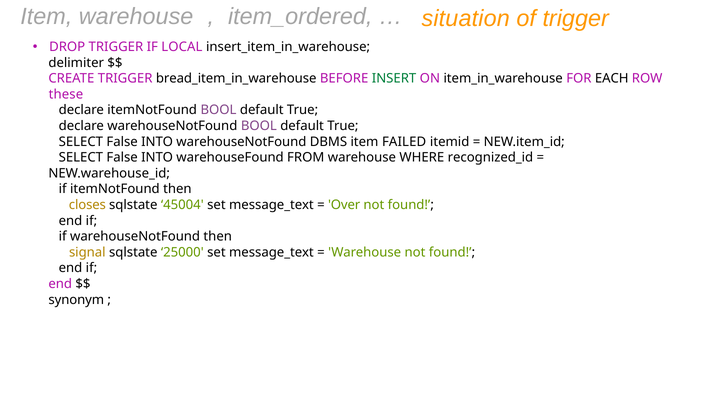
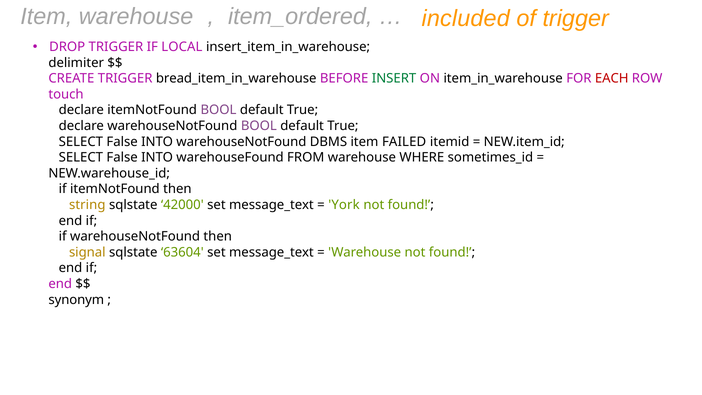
situation: situation -> included (466, 18)
EACH colour: black -> red (612, 78)
these: these -> touch (66, 94)
recognized_id: recognized_id -> sometimes_id (490, 157)
closes: closes -> string (87, 205)
45004: 45004 -> 42000 (182, 205)
Over: Over -> York (344, 205)
25000: 25000 -> 63604 (182, 252)
